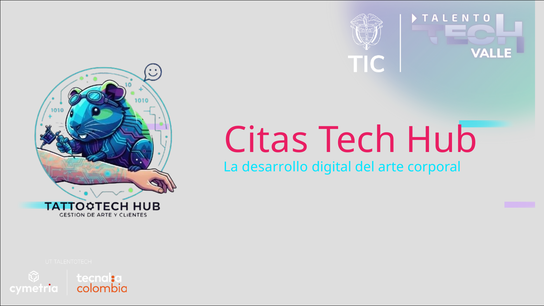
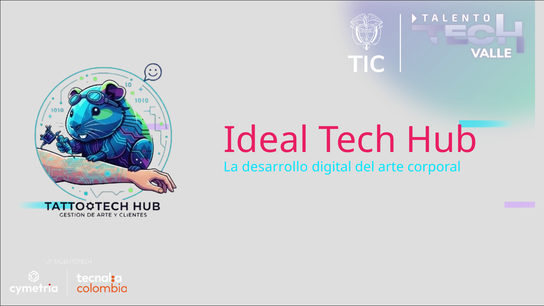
Citas: Citas -> Ideal (266, 140)
